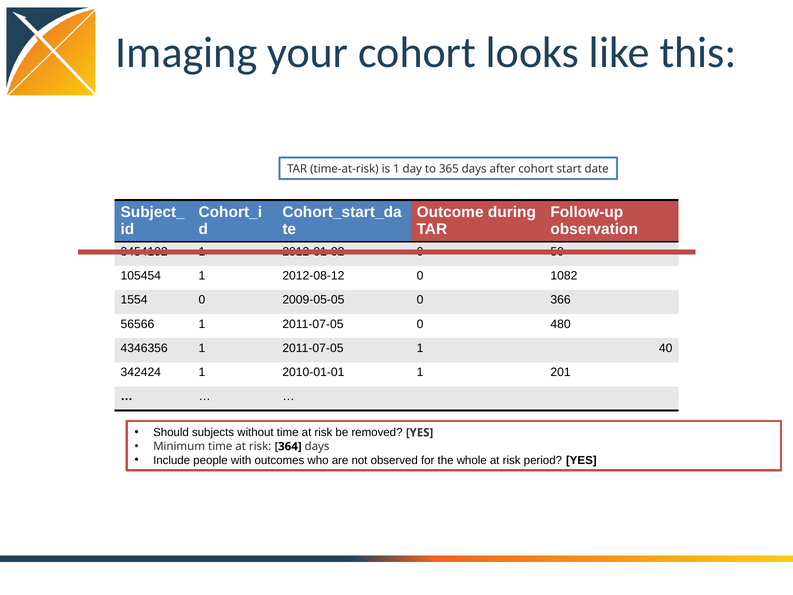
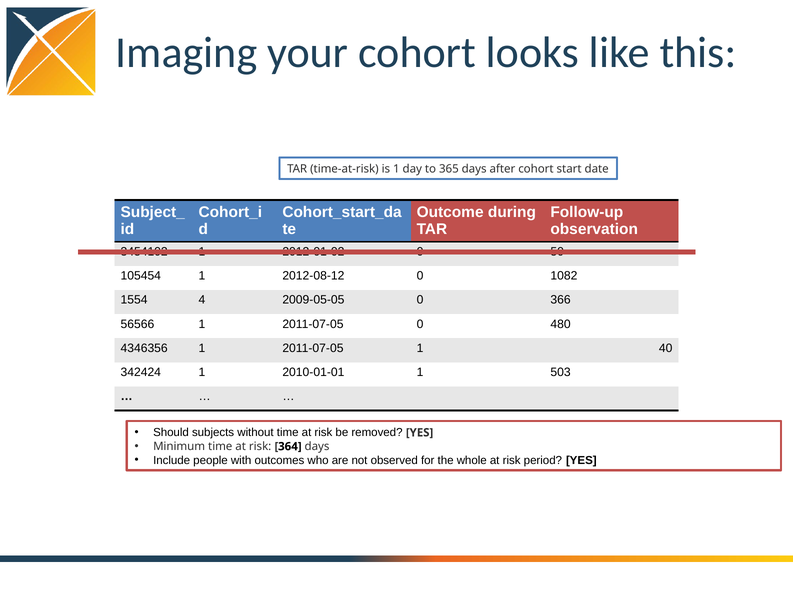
1554 0: 0 -> 4 (202, 300)
201: 201 -> 503 (561, 372)
